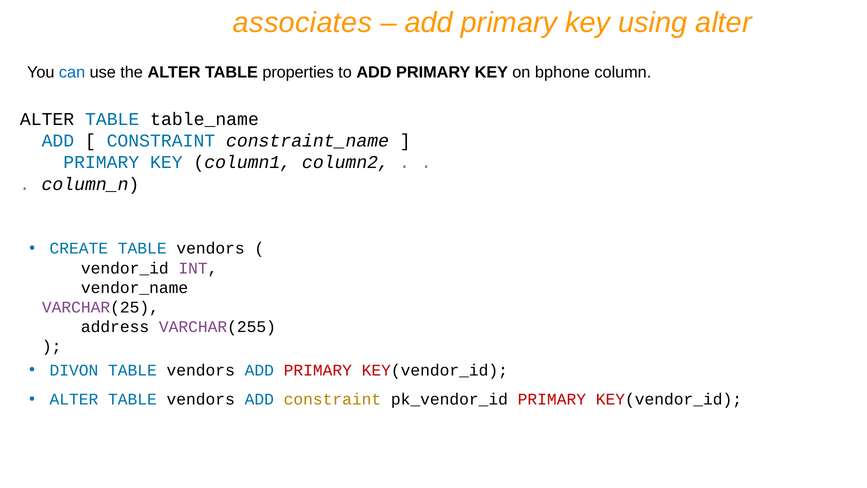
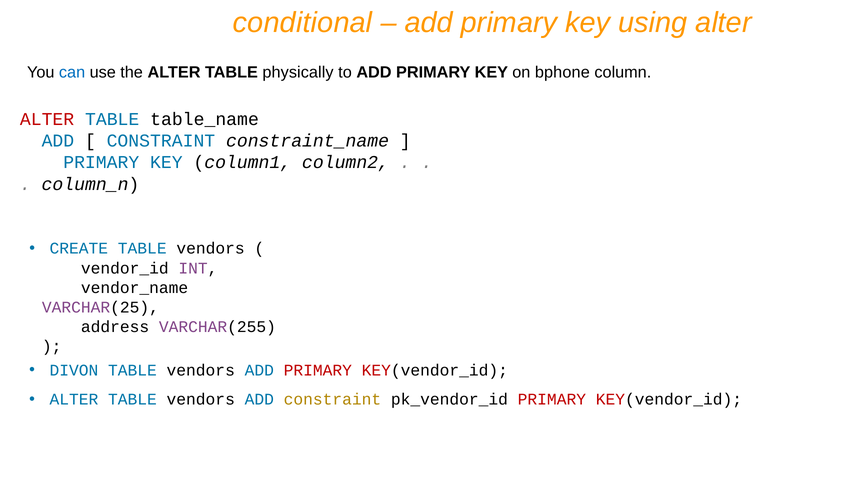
associates: associates -> conditional (303, 23)
properties: properties -> physically (298, 72)
ALTER colour: black -> red (47, 119)
